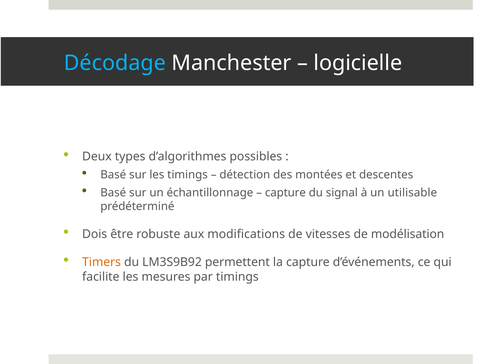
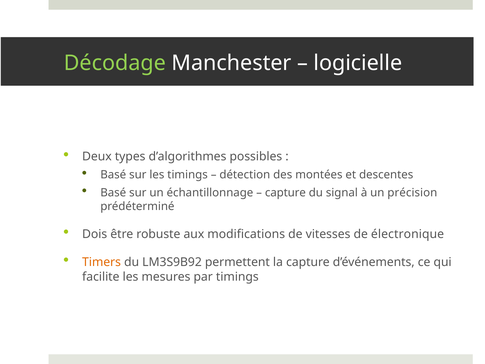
Décodage colour: light blue -> light green (115, 63)
utilisable: utilisable -> précision (412, 192)
modélisation: modélisation -> électronique (408, 234)
